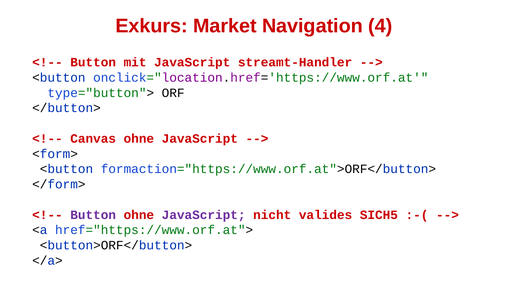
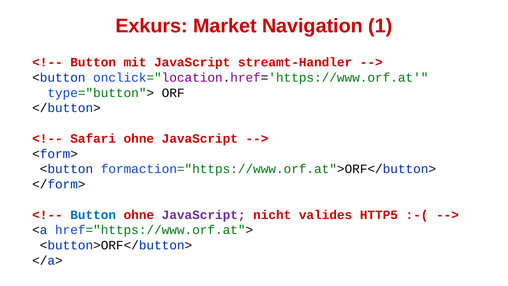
4: 4 -> 1 (380, 26)
Canvas: Canvas -> Safari (93, 138)
Button colour: purple -> blue (93, 215)
SICH5: SICH5 -> HTTP5 (379, 215)
